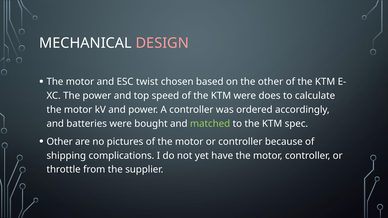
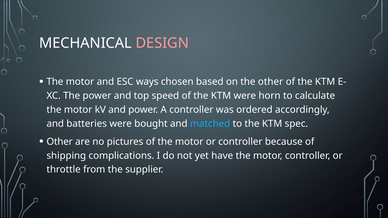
twist: twist -> ways (147, 82)
does: does -> horn (270, 96)
matched colour: light green -> light blue (210, 124)
